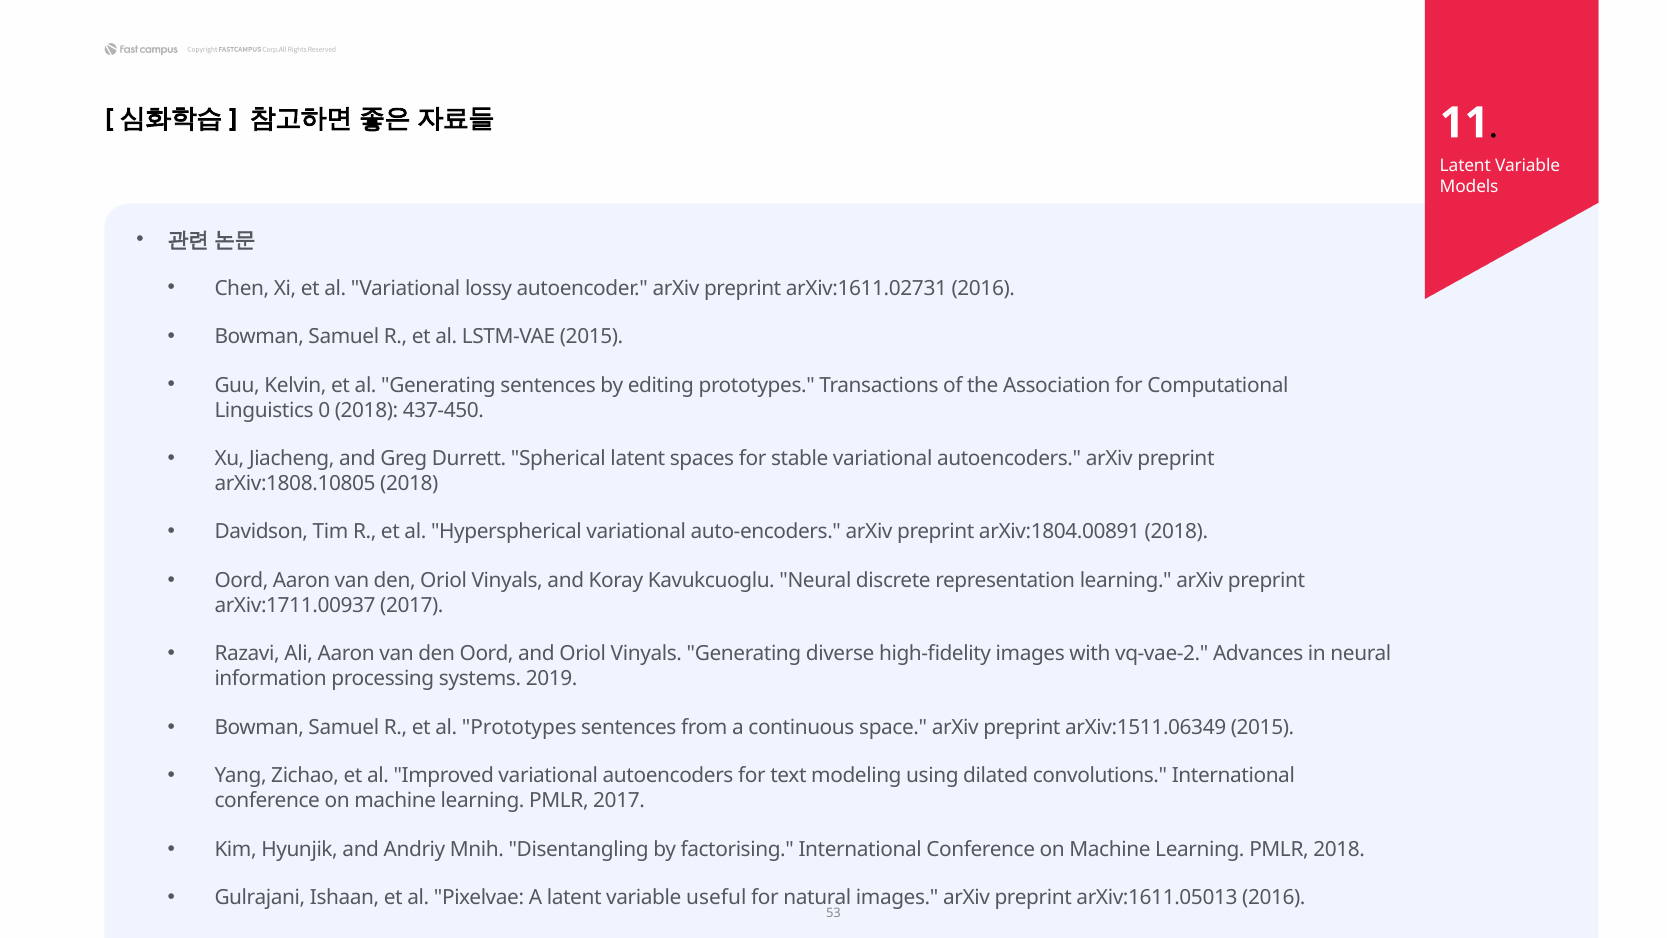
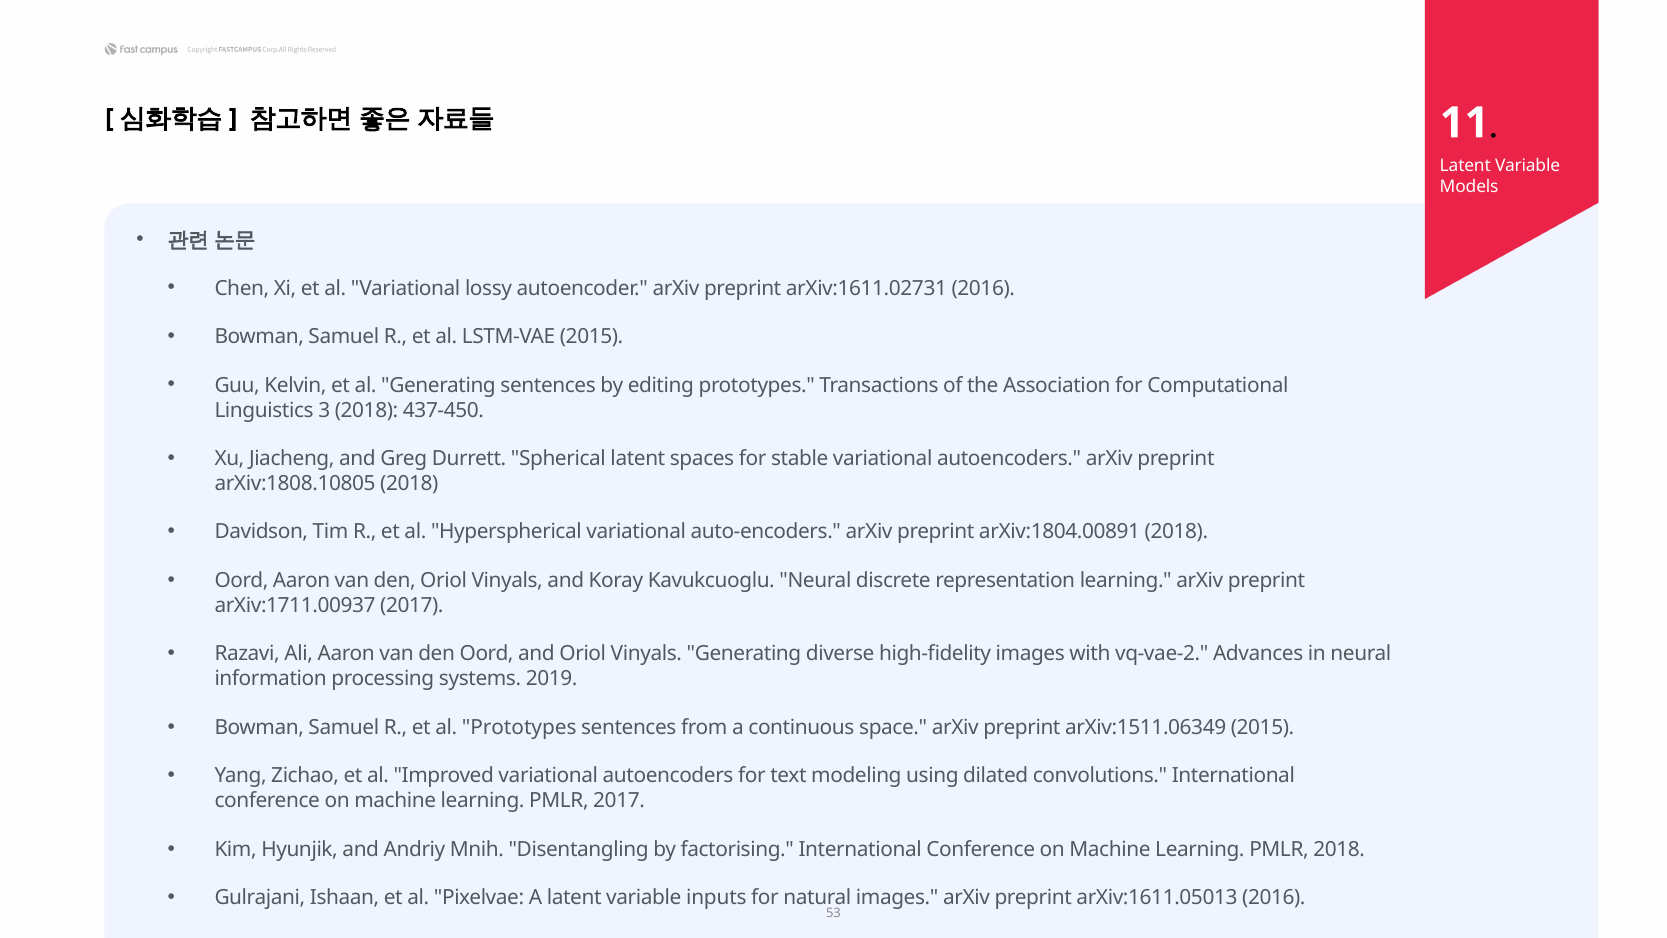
0: 0 -> 3 (324, 410)
useful: useful -> inputs (716, 898)
